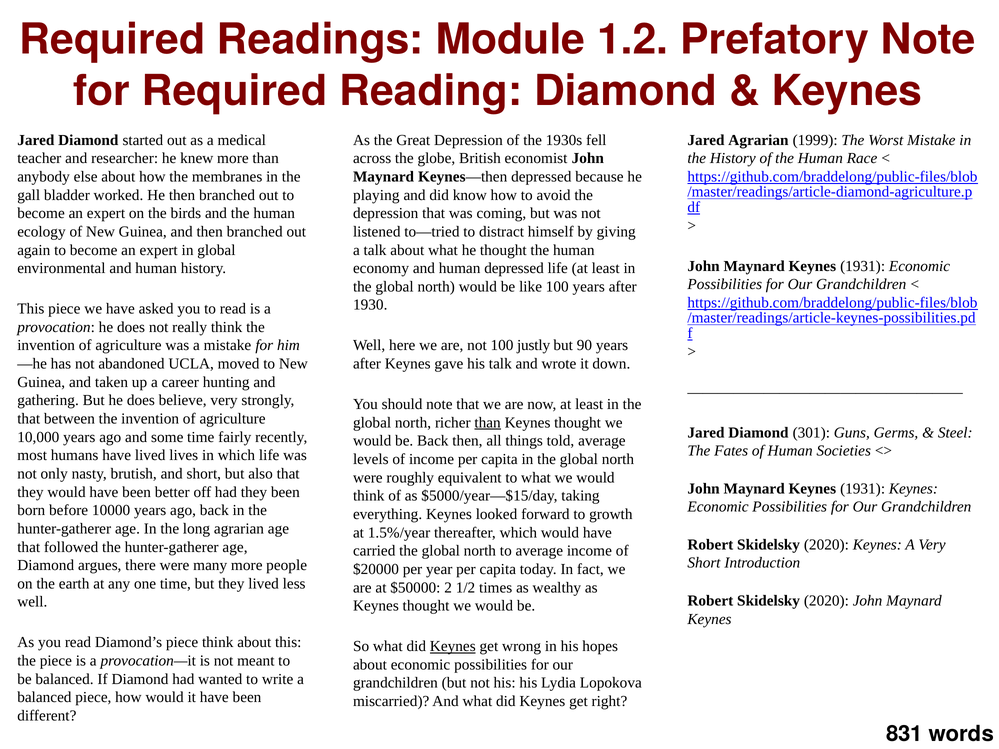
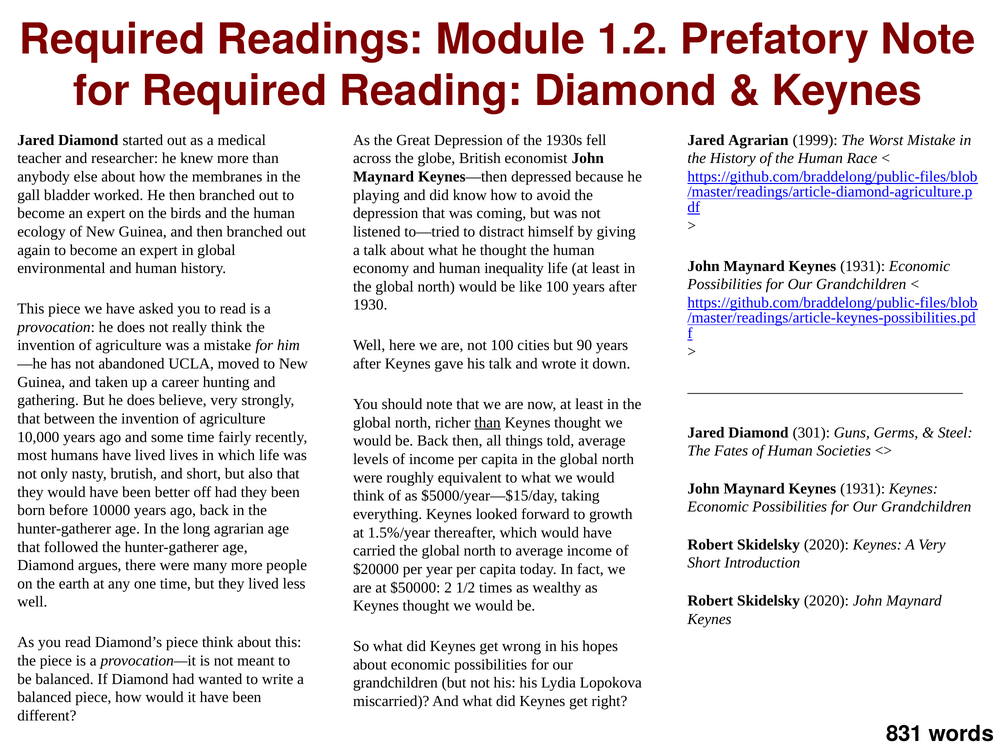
human depressed: depressed -> inequality (514, 268)
justly: justly -> cities (533, 346)
Keynes underline: present -> none (453, 647)
